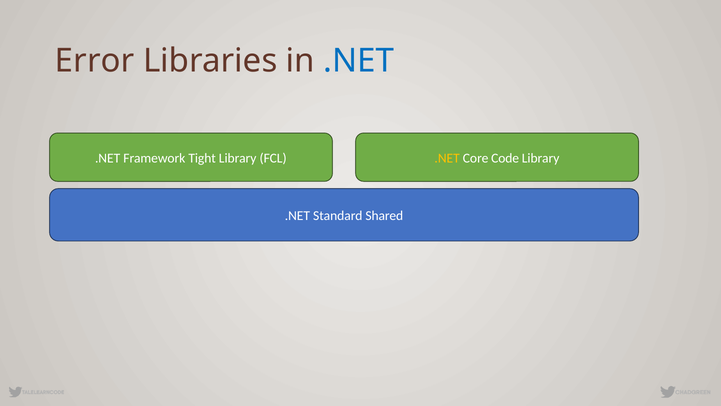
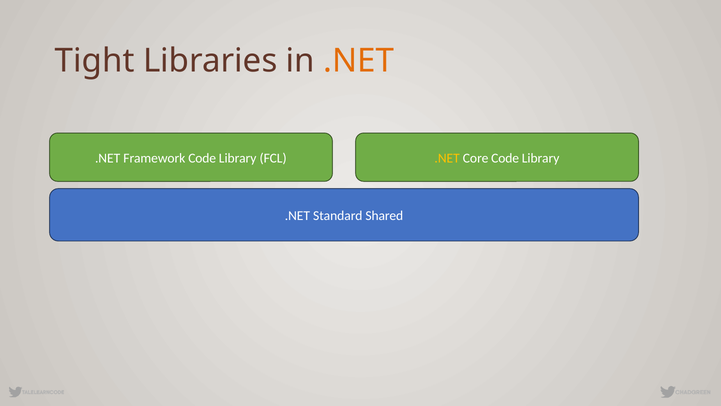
Error: Error -> Tight (95, 61)
.NET colour: blue -> orange (359, 61)
Framework Tight: Tight -> Code (202, 158)
